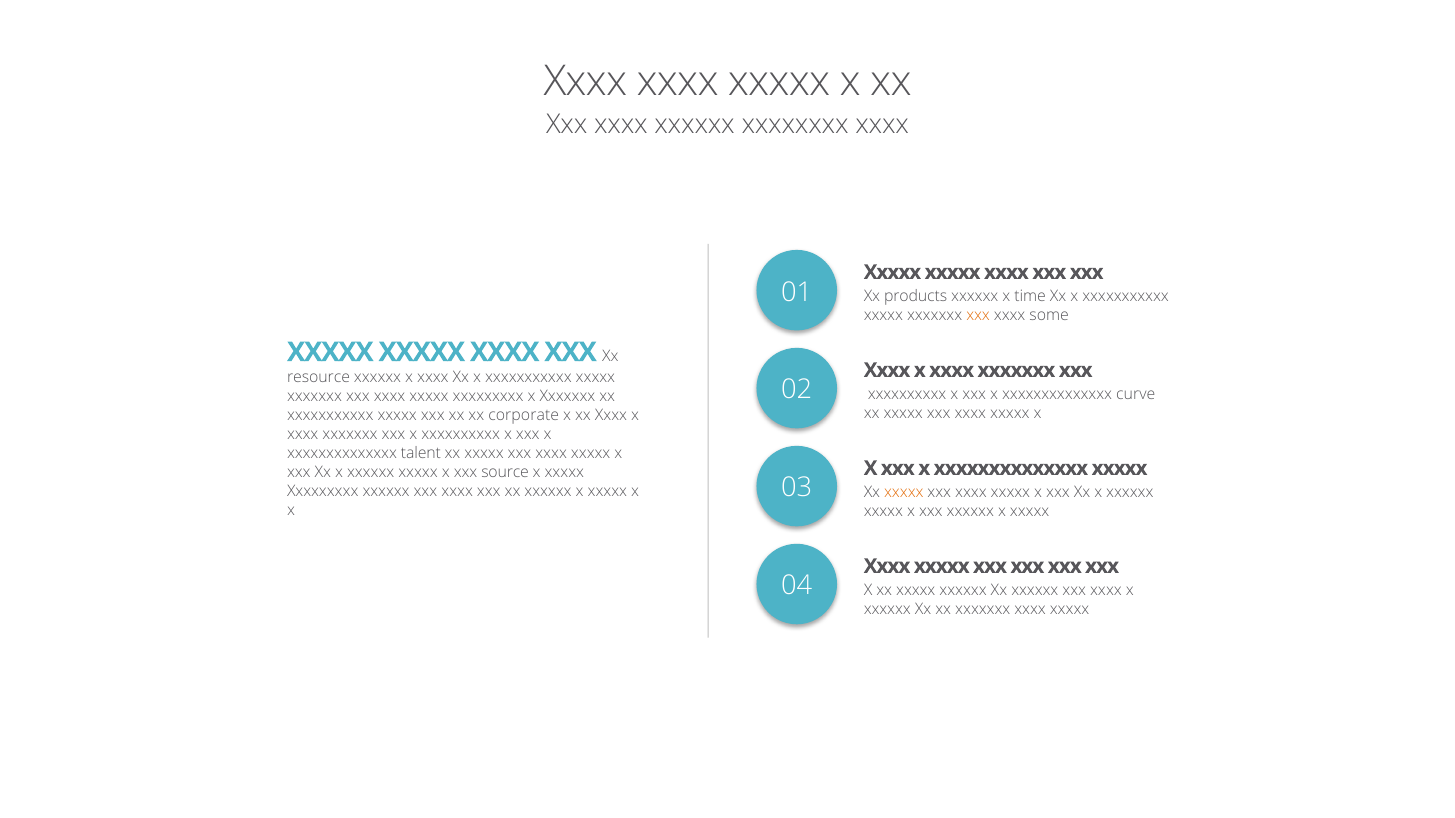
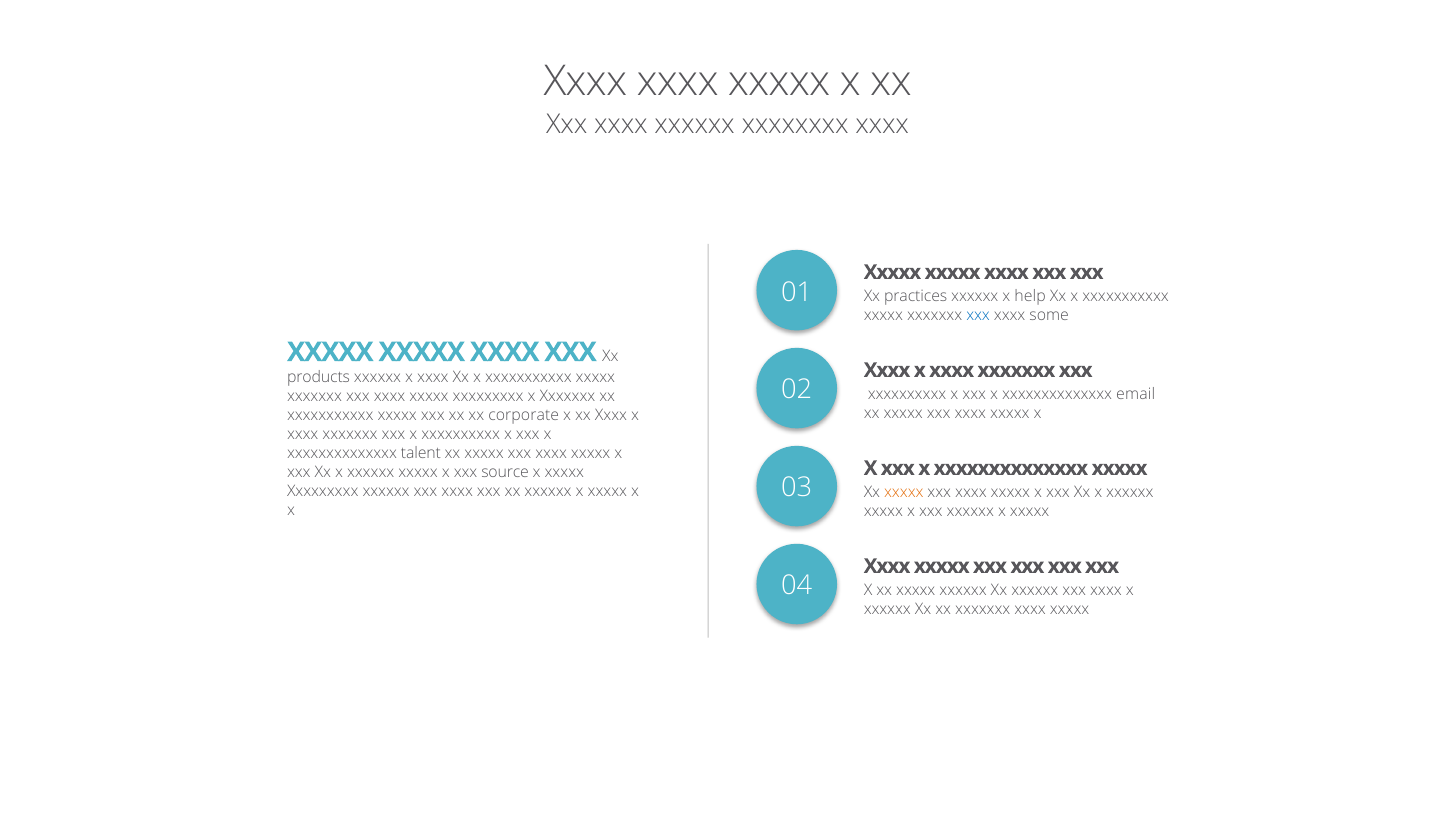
products: products -> practices (916, 296)
time: time -> help (1030, 296)
xxx colour: orange -> blue (978, 315)
resource: resource -> products (319, 377)
curve: curve -> email (1136, 394)
